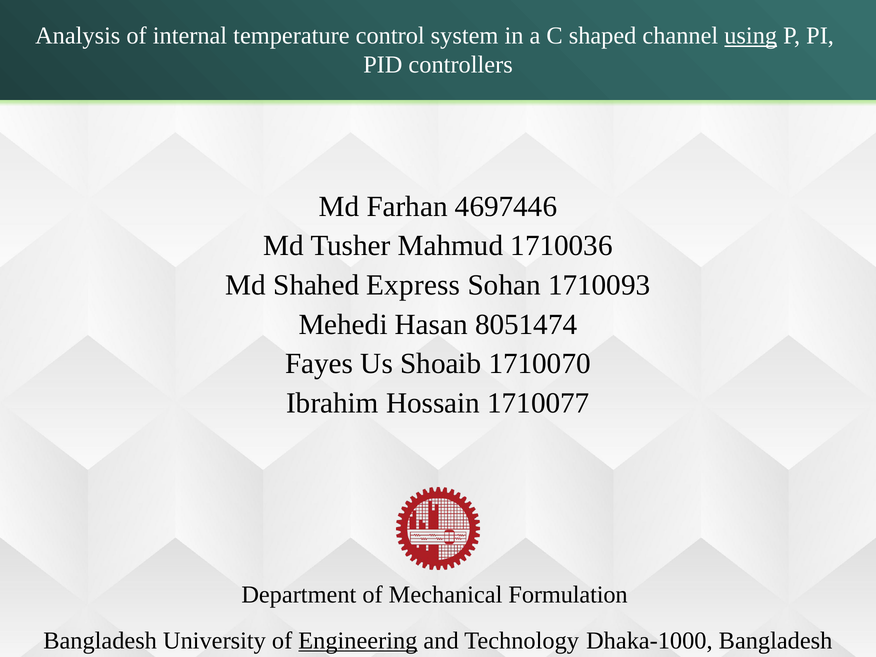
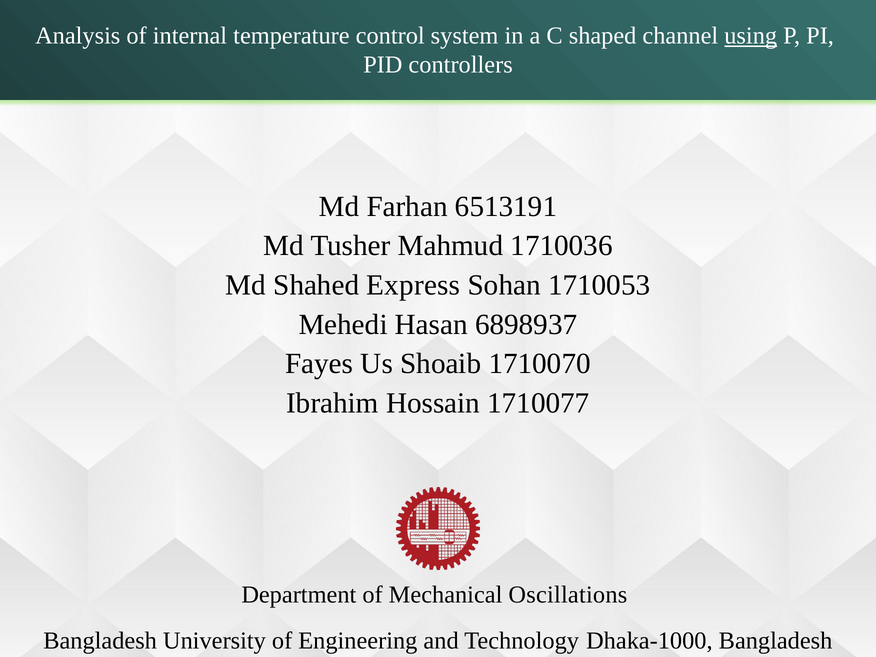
4697446: 4697446 -> 6513191 (506, 206)
1710093: 1710093 -> 1710053 (599, 285)
8051474: 8051474 -> 6898937 (526, 324)
Formulation: Formulation -> Oscillations (568, 595)
Engineering underline: present -> none (358, 641)
